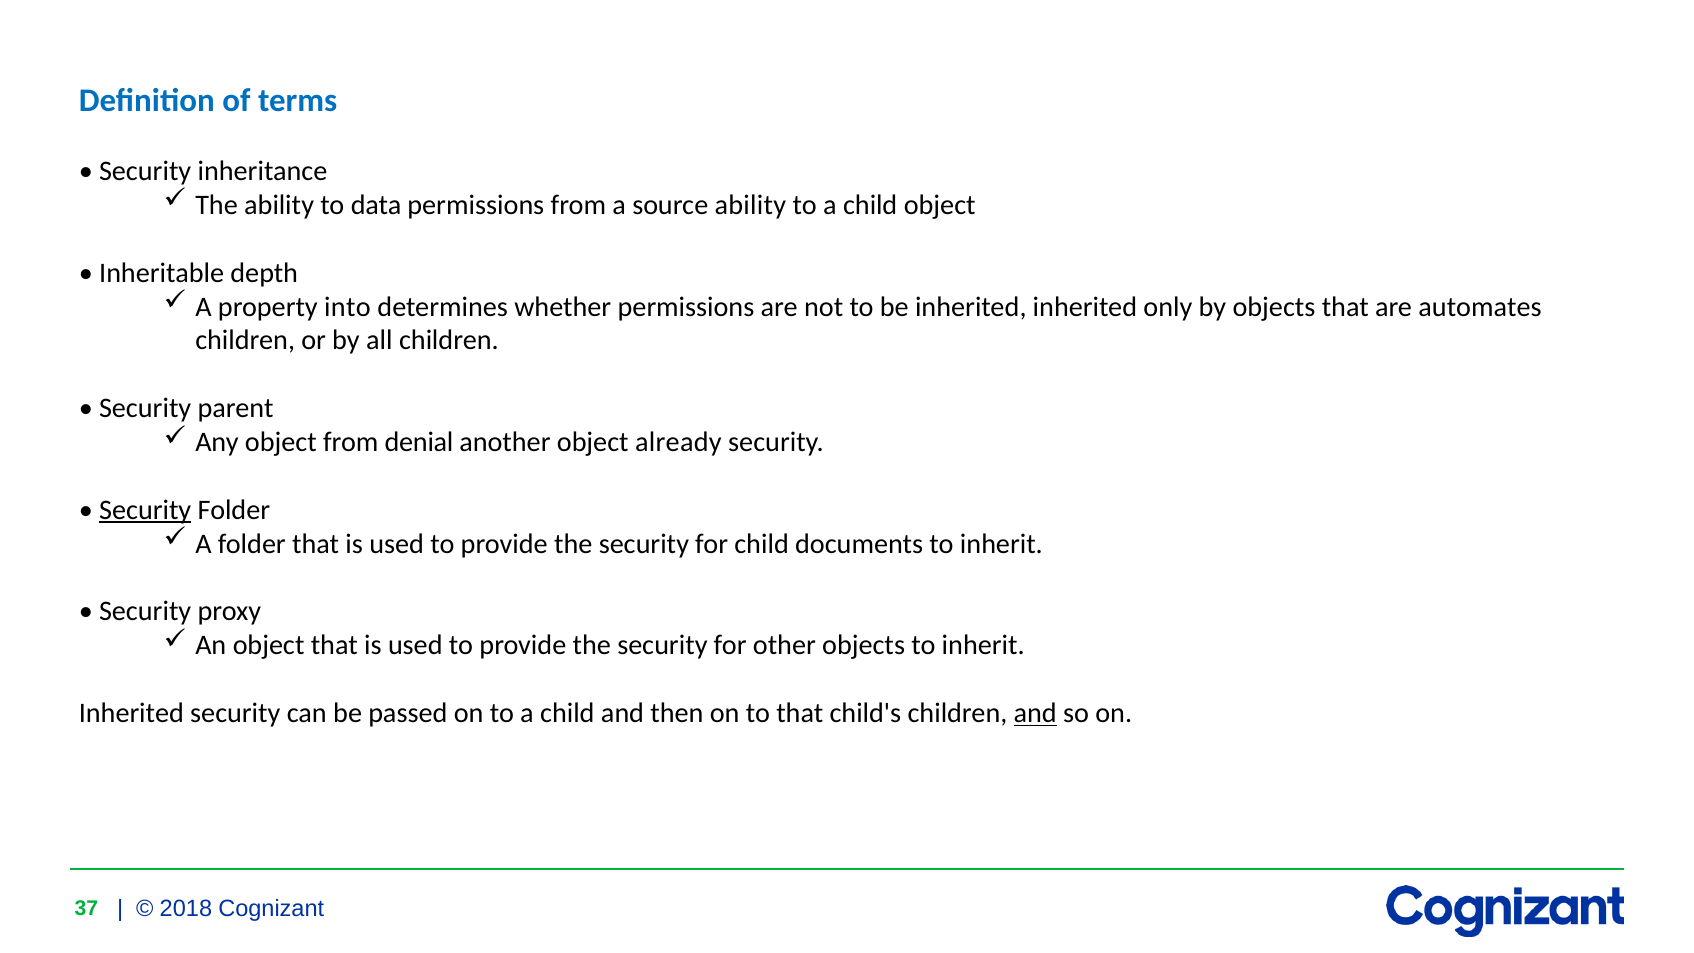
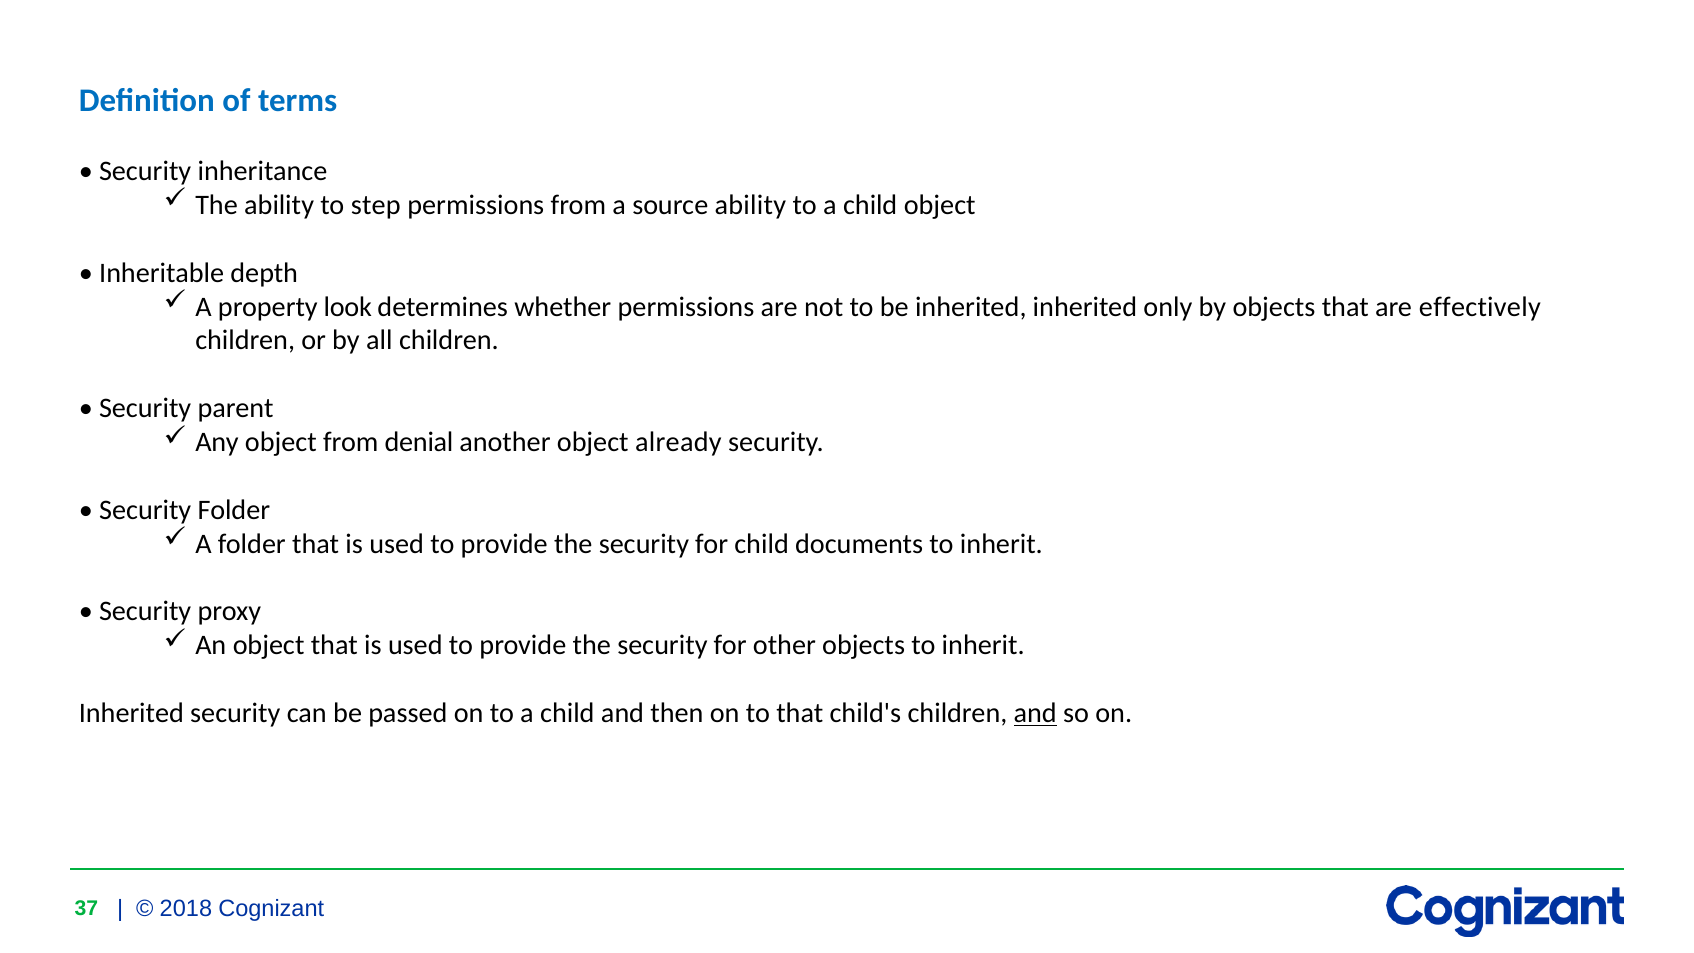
data: data -> step (376, 205)
into: into -> look (348, 307)
automates: automates -> effectively (1480, 307)
Security underline: present -> none (145, 510)
